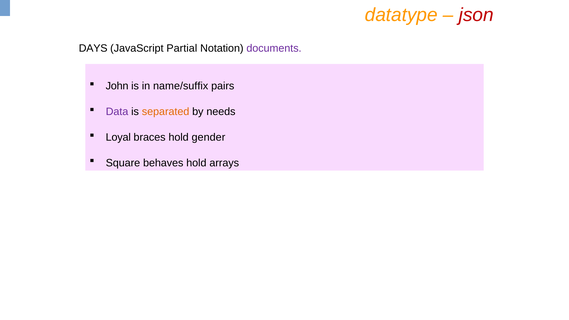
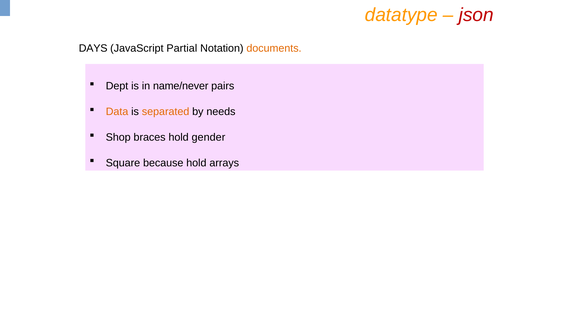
documents colour: purple -> orange (274, 48)
John: John -> Dept (117, 86)
name/suffix: name/suffix -> name/never (181, 86)
Data colour: purple -> orange (117, 112)
Loyal: Loyal -> Shop (118, 137)
behaves: behaves -> because (163, 163)
